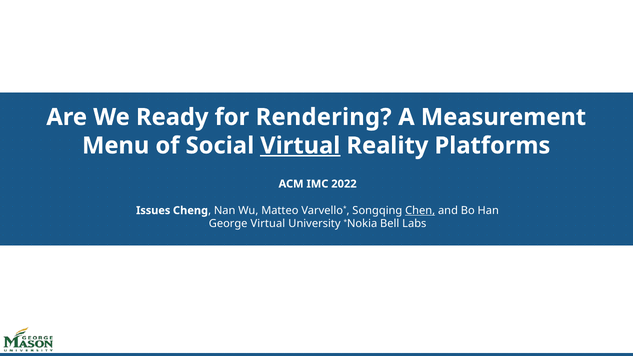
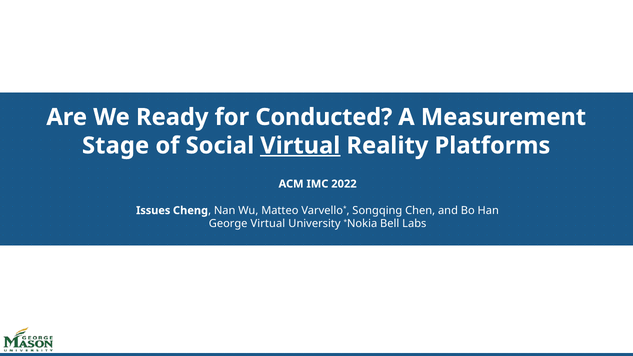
Rendering: Rendering -> Conducted (324, 117)
Menu: Menu -> Stage (116, 146)
Chen underline: present -> none (420, 211)
